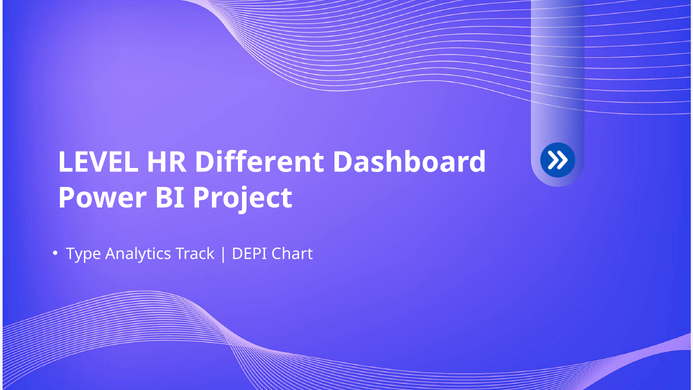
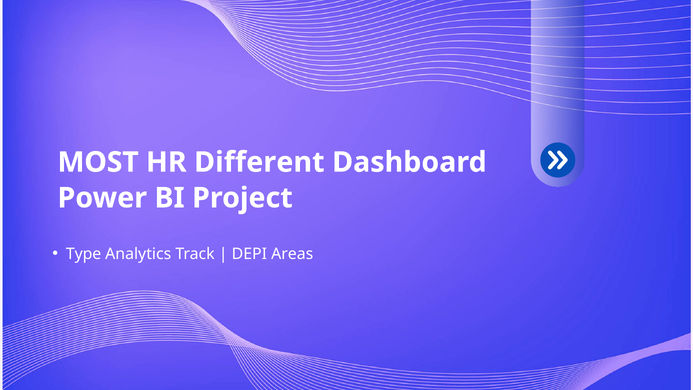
LEVEL: LEVEL -> MOST (98, 162)
Chart: Chart -> Areas (292, 254)
